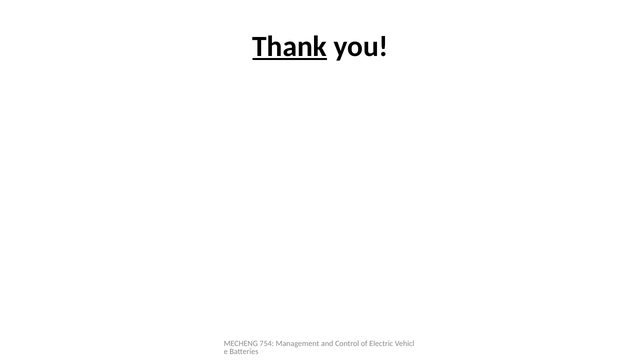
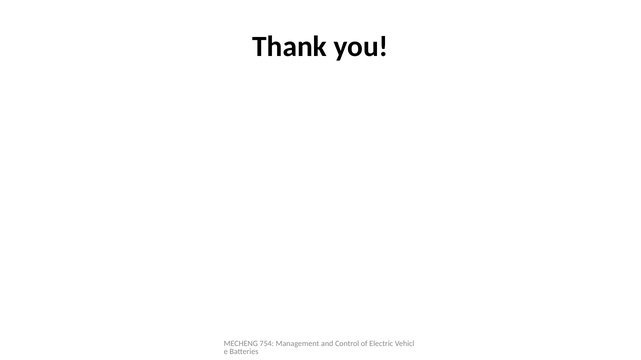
Thank underline: present -> none (290, 47)
